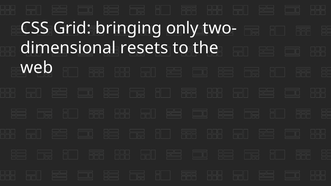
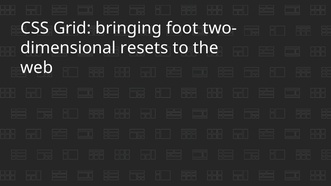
only: only -> foot (182, 28)
